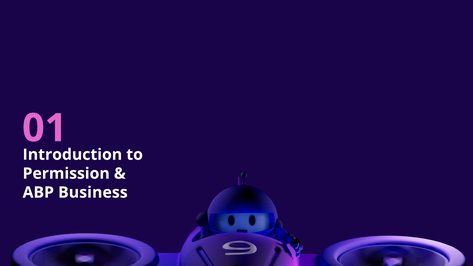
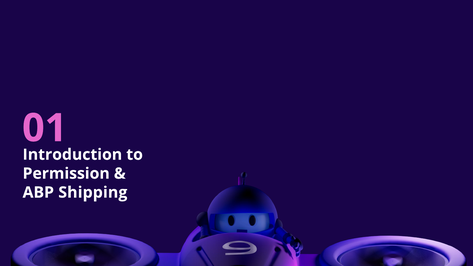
Business: Business -> Shipping (93, 192)
